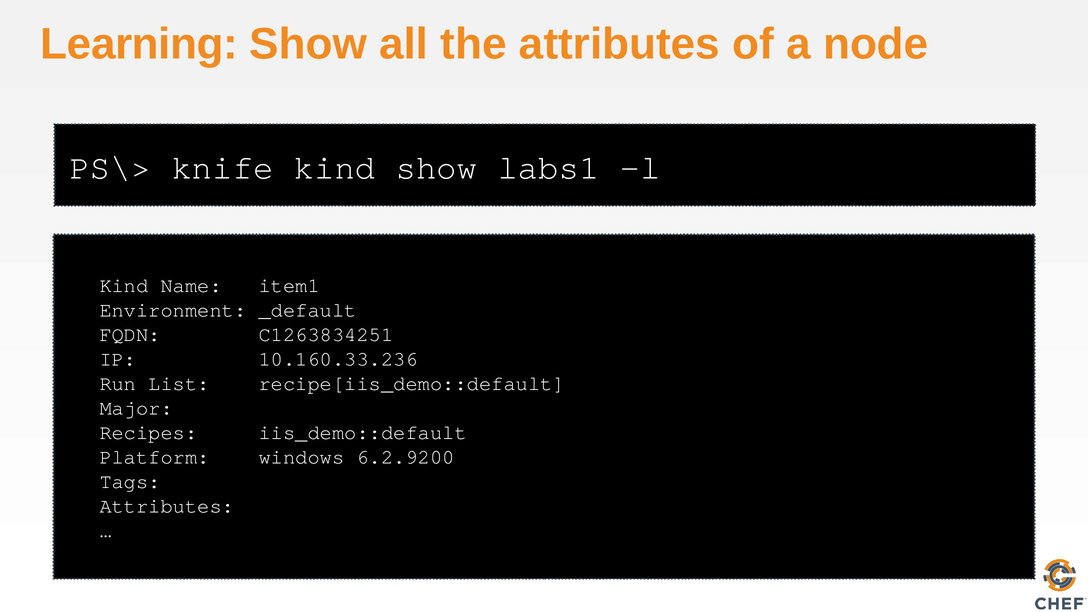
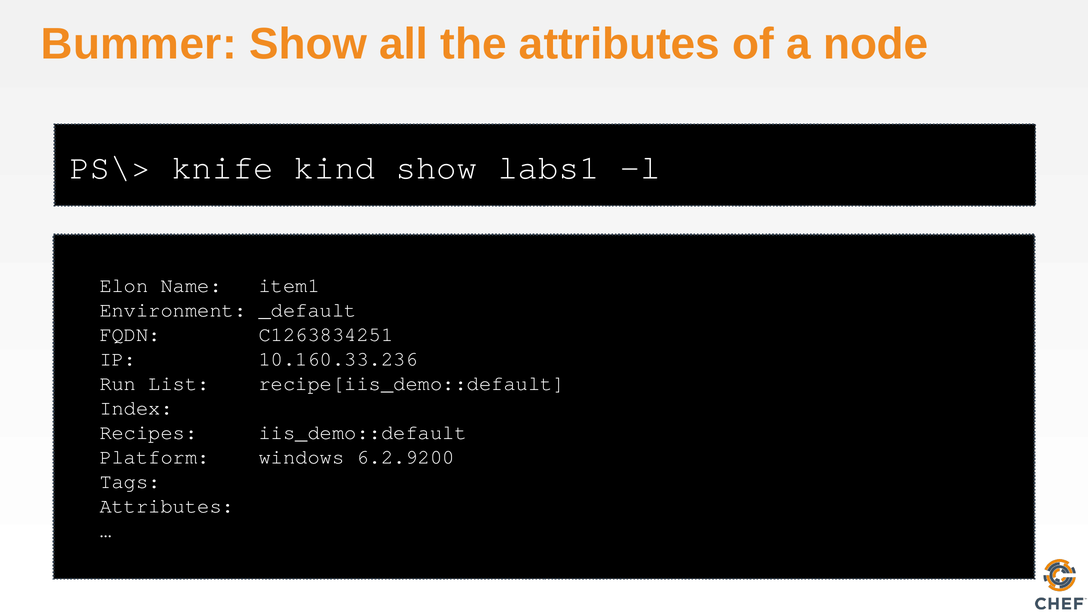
Learning: Learning -> Bummer (139, 44)
Kind: Kind -> Elon (124, 286)
Major: Major -> Index (136, 408)
